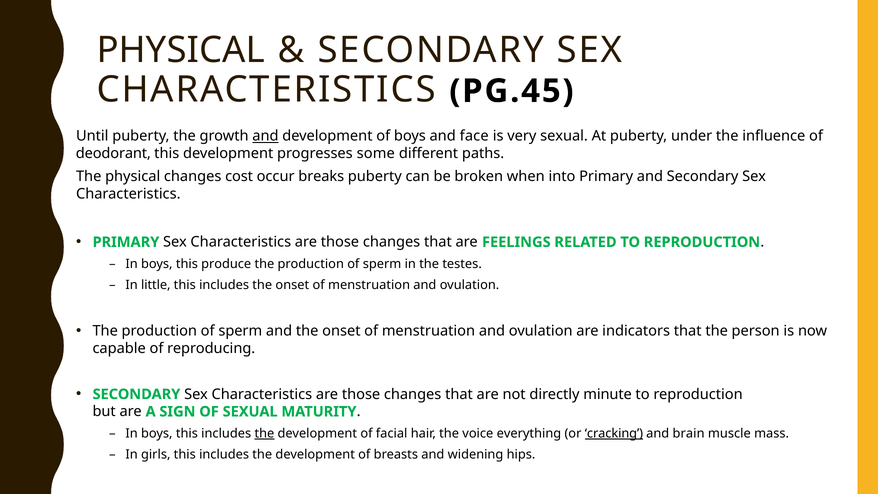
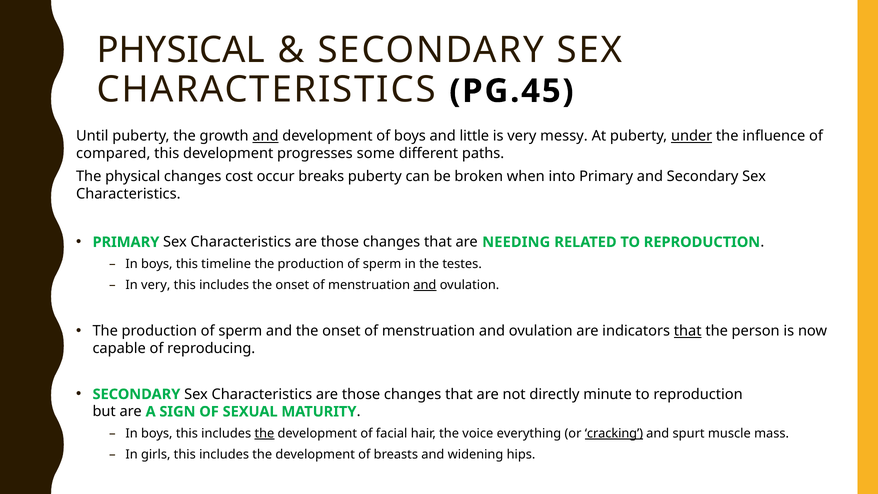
face: face -> little (474, 136)
very sexual: sexual -> messy (564, 136)
under underline: none -> present (692, 136)
deodorant: deodorant -> compared (113, 153)
FEELINGS: FEELINGS -> NEEDING (516, 242)
produce: produce -> timeline (226, 264)
In little: little -> very (156, 285)
and underline: none -> present (425, 285)
that underline: none -> present (688, 331)
brain: brain -> spurt (689, 433)
